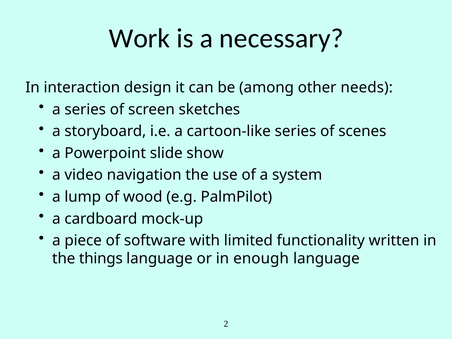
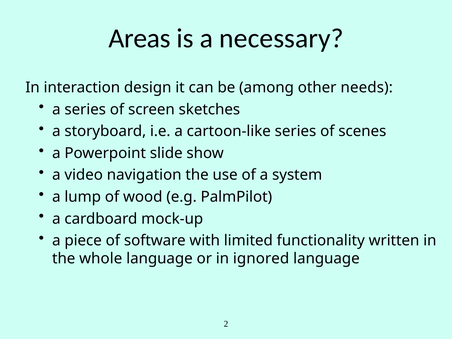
Work: Work -> Areas (140, 38)
things: things -> whole (101, 259)
enough: enough -> ignored (261, 259)
